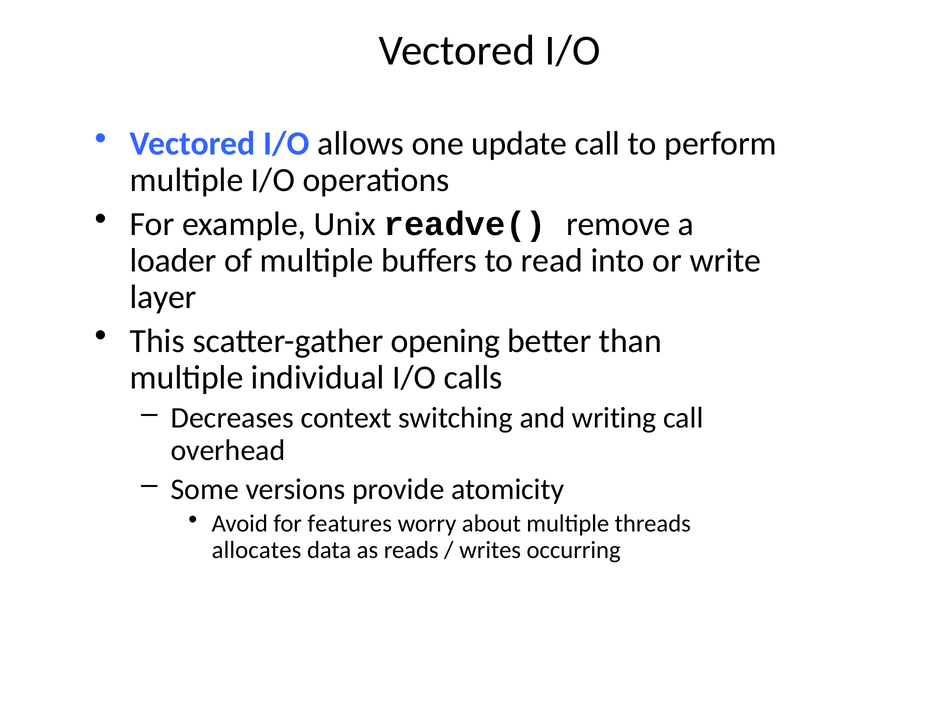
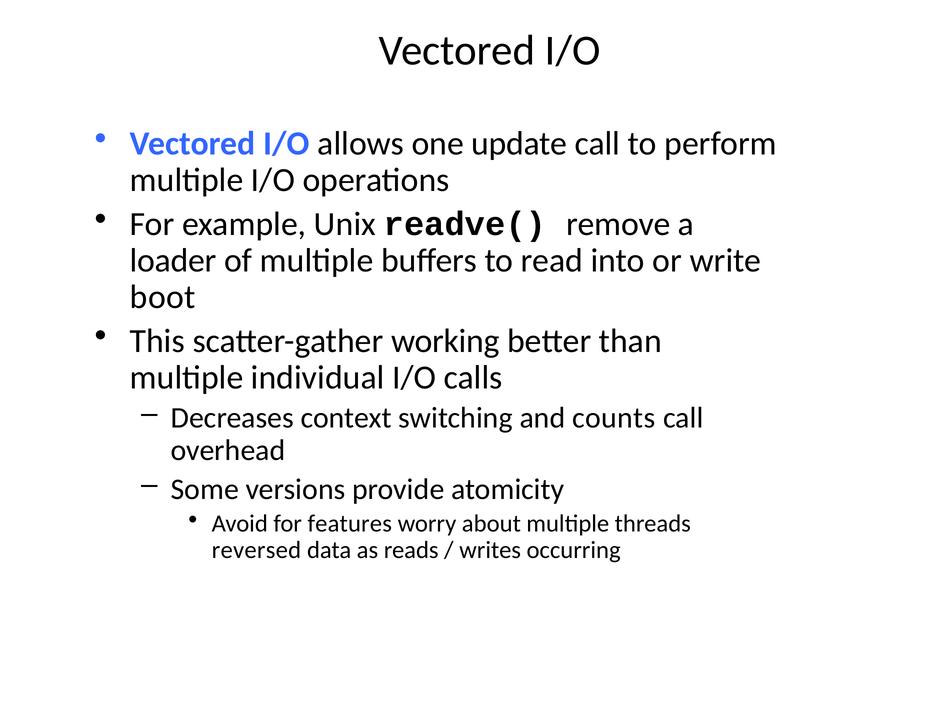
layer: layer -> boot (163, 297)
opening: opening -> working (445, 341)
writing: writing -> counts (614, 418)
allocates: allocates -> reversed (256, 550)
